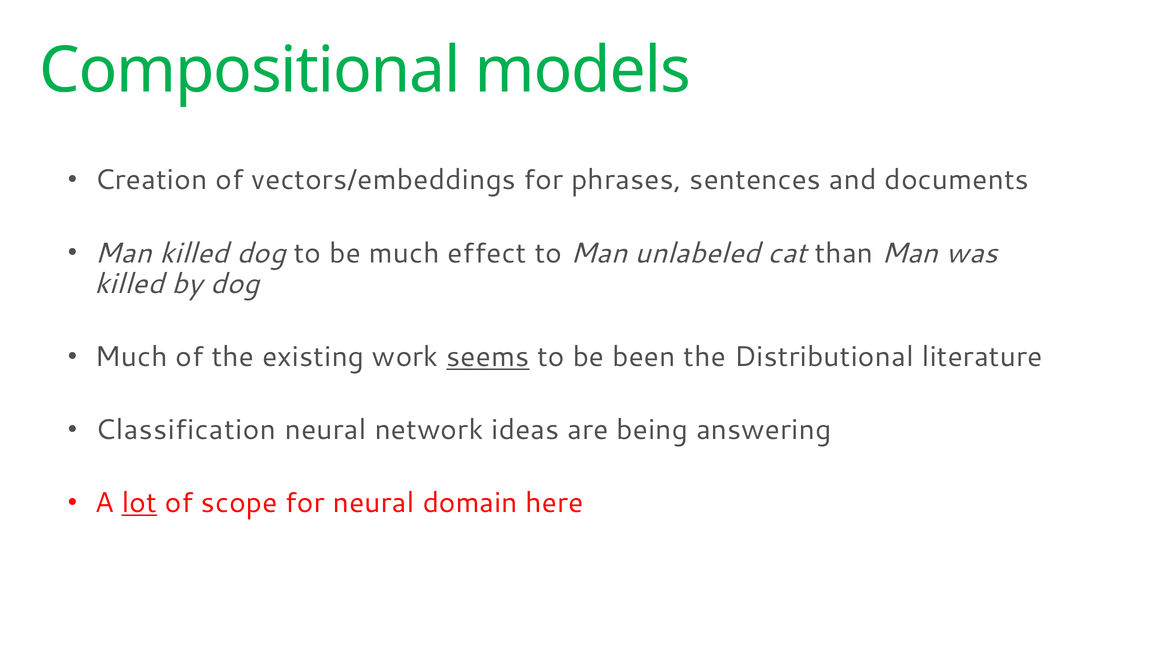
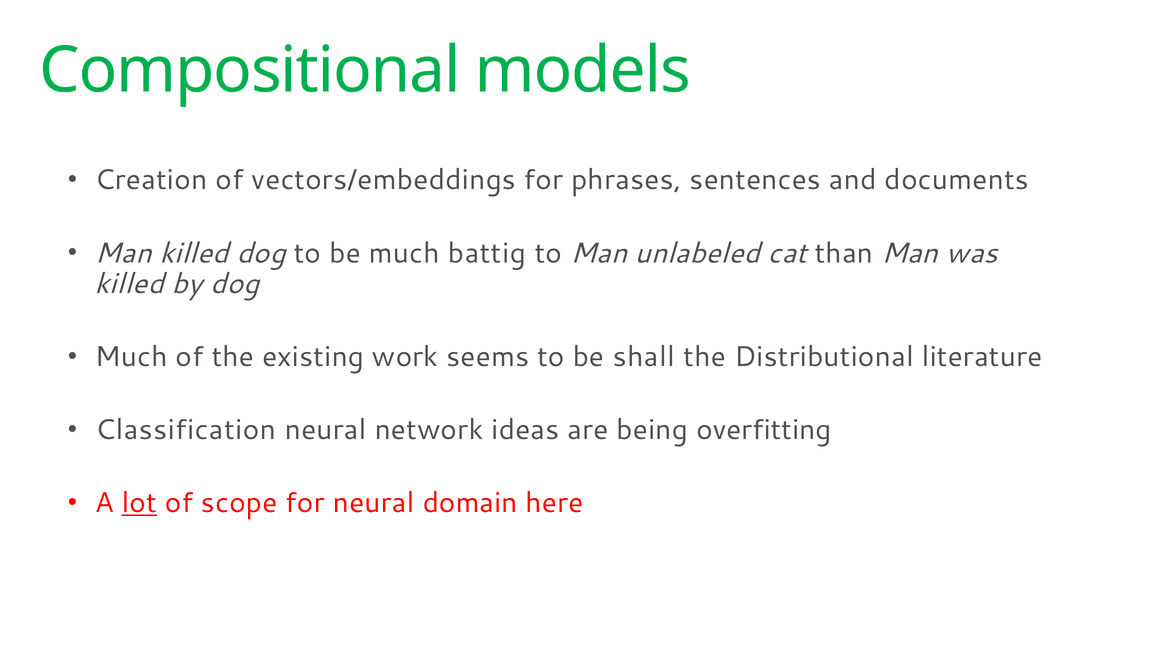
effect: effect -> battig (487, 253)
seems underline: present -> none (488, 357)
been: been -> shall (644, 357)
answering: answering -> overfitting (764, 430)
